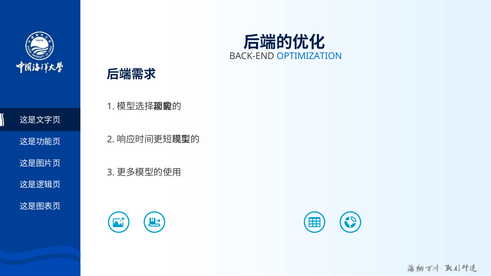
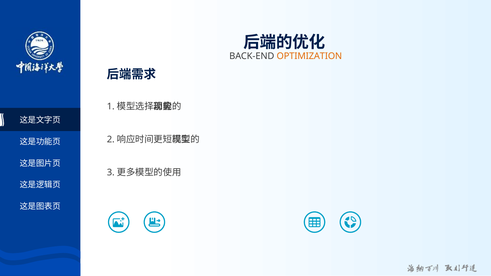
OPTIMIZATION colour: blue -> orange (309, 56)
